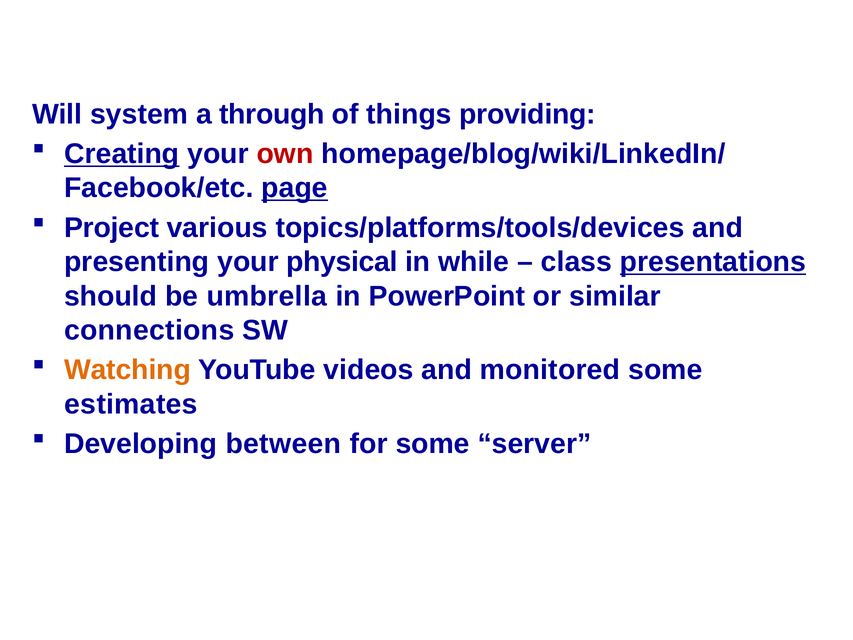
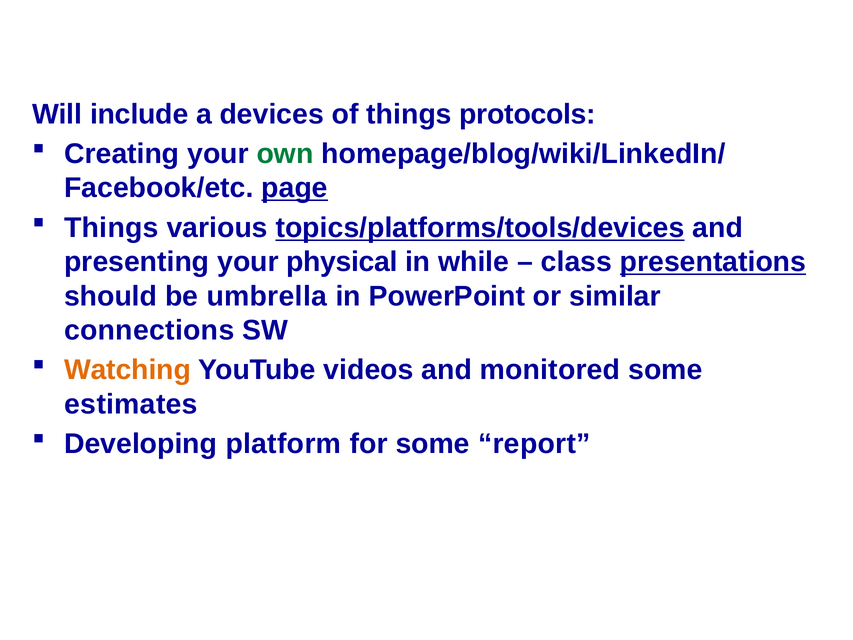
system: system -> include (139, 114)
through: through -> devices (272, 114)
providing: providing -> protocols (528, 114)
Creating underline: present -> none (122, 154)
own colour: red -> green (285, 154)
Project: Project -> Things (111, 228)
topics/platforms/tools/devices underline: none -> present (480, 228)
between: between -> platform (283, 444)
server: server -> report (534, 444)
